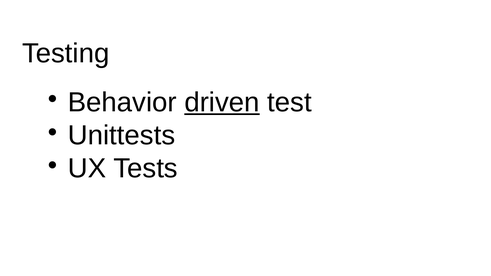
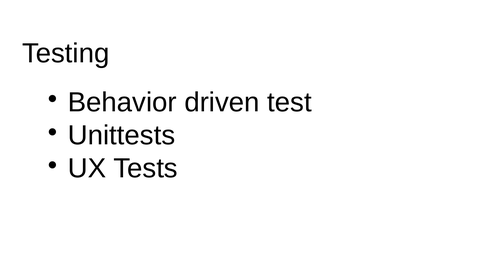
driven underline: present -> none (222, 102)
